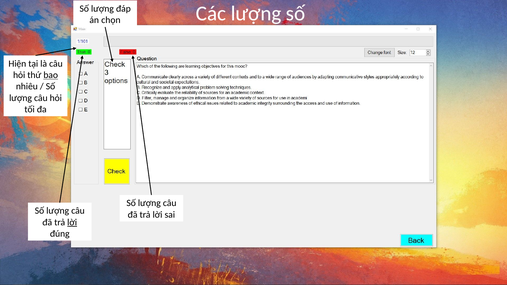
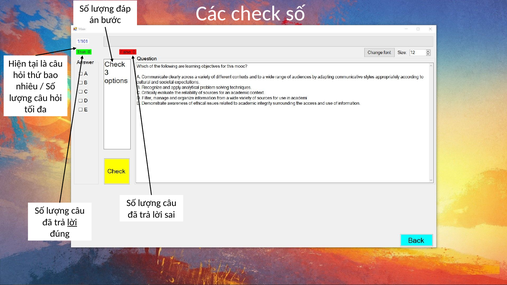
Các lượng: lượng -> check (256, 14)
chọn: chọn -> bước (111, 20)
bao underline: present -> none (51, 75)
